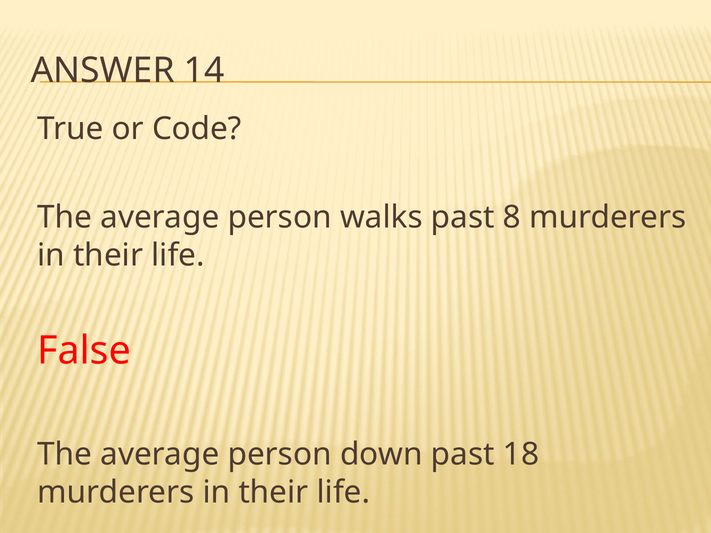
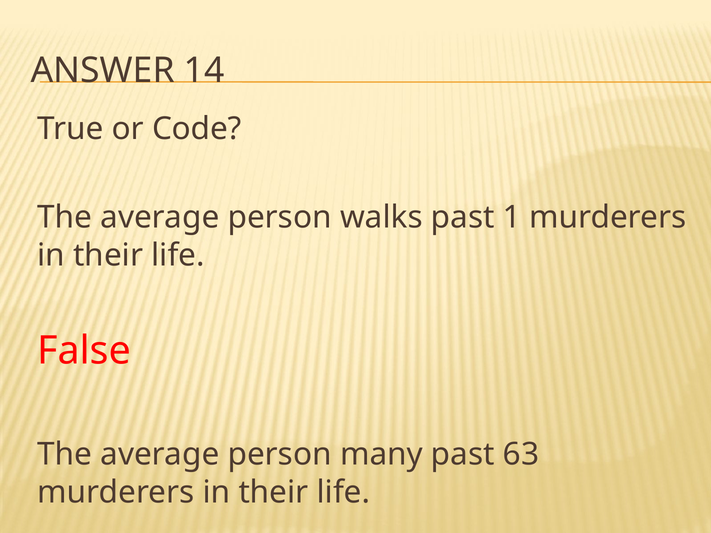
8: 8 -> 1 (512, 217)
down: down -> many (381, 454)
18: 18 -> 63 (521, 454)
